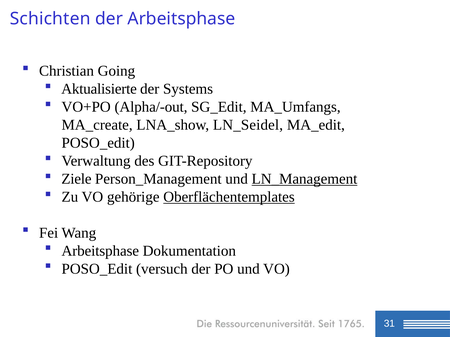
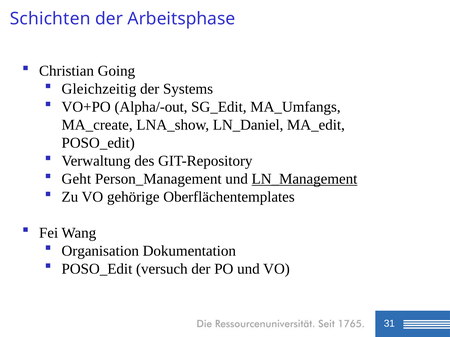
Aktualisierte: Aktualisierte -> Gleichzeitig (99, 89)
LN_Seidel: LN_Seidel -> LN_Daniel (248, 125)
Ziele: Ziele -> Geht (76, 179)
Oberflächentemplates underline: present -> none (229, 197)
Arbeitsphase: Arbeitsphase -> Organisation (100, 251)
